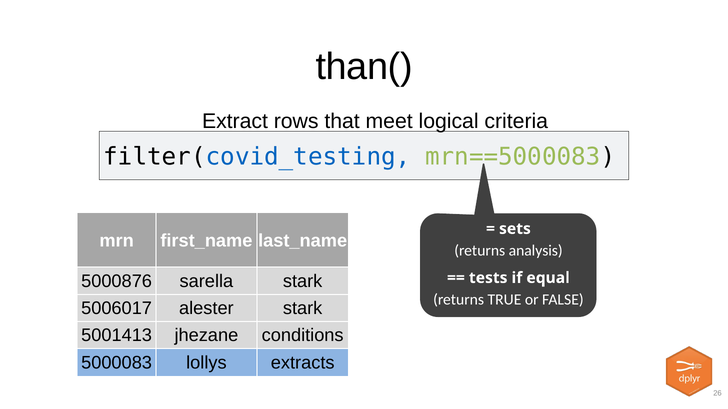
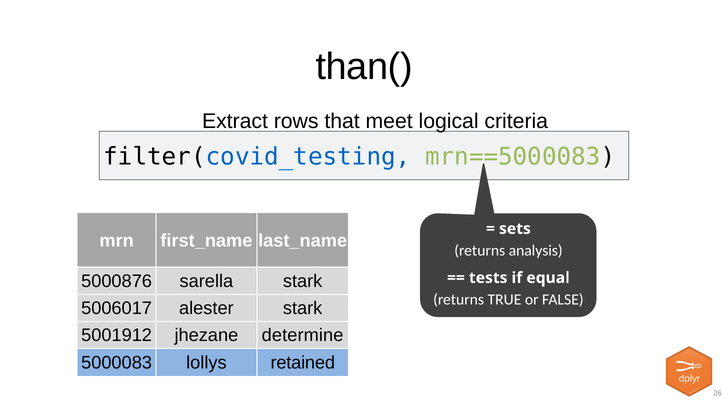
5001413: 5001413 -> 5001912 (117, 336)
conditions: conditions -> determine (303, 336)
extracts: extracts -> retained (303, 363)
